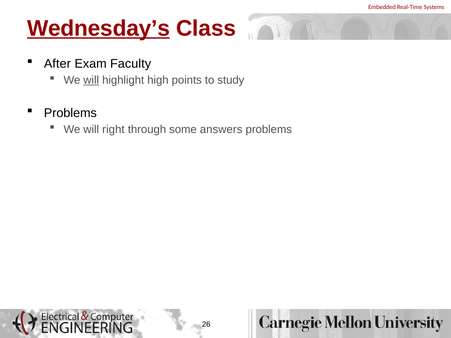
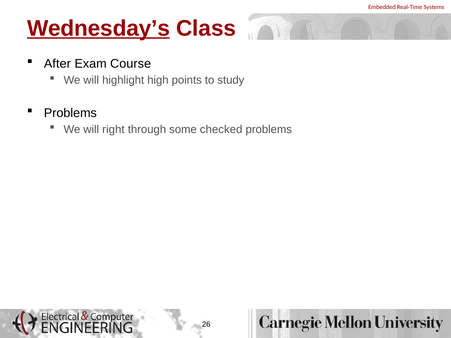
Faculty: Faculty -> Course (131, 64)
will underline: present -> none (91, 80)
answers: answers -> checked (221, 129)
